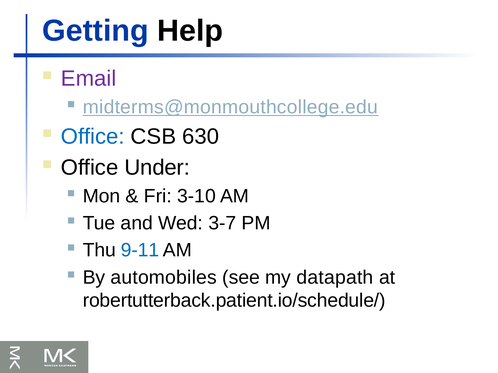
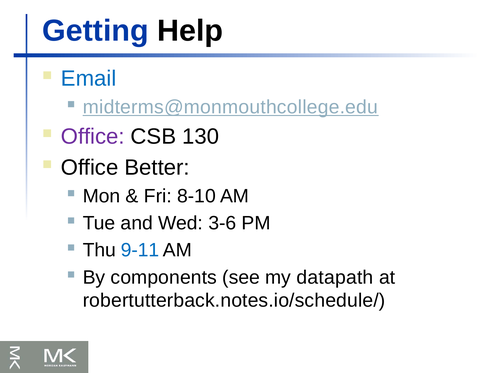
Email colour: purple -> blue (89, 79)
Office colour: blue -> purple (93, 137)
630: 630 -> 130 (201, 137)
Under: Under -> Better (157, 168)
3-10: 3-10 -> 8-10 (196, 196)
3-7: 3-7 -> 3-6 (222, 223)
automobiles: automobiles -> components (164, 278)
robertutterback.patient.io/schedule/: robertutterback.patient.io/schedule/ -> robertutterback.notes.io/schedule/ (234, 301)
